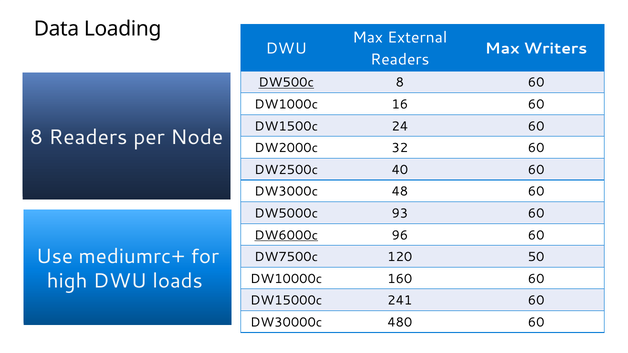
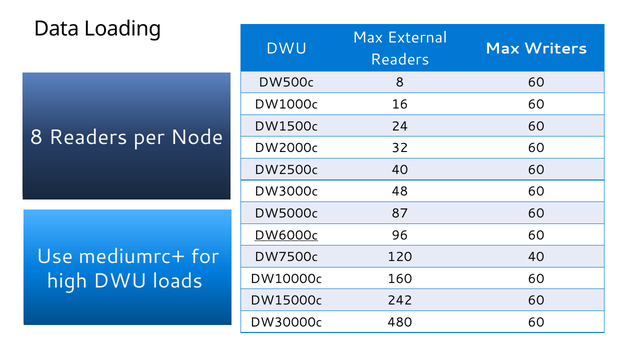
DW500c underline: present -> none (286, 83)
93: 93 -> 87 (400, 214)
120 50: 50 -> 40 (536, 257)
241: 241 -> 242 (400, 301)
